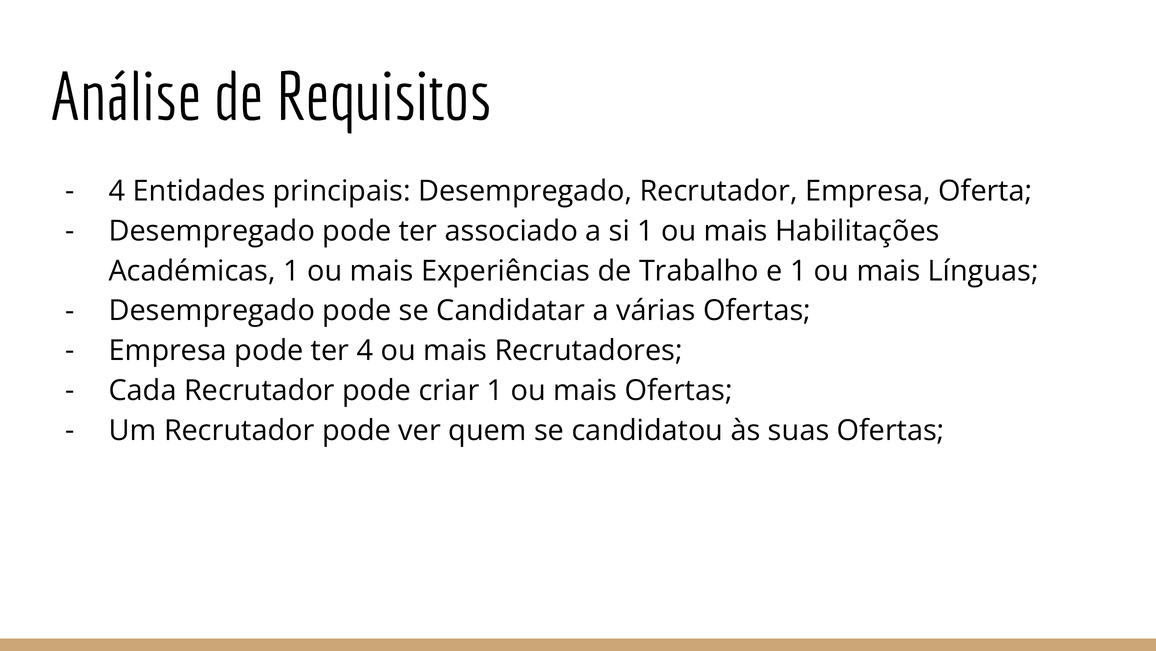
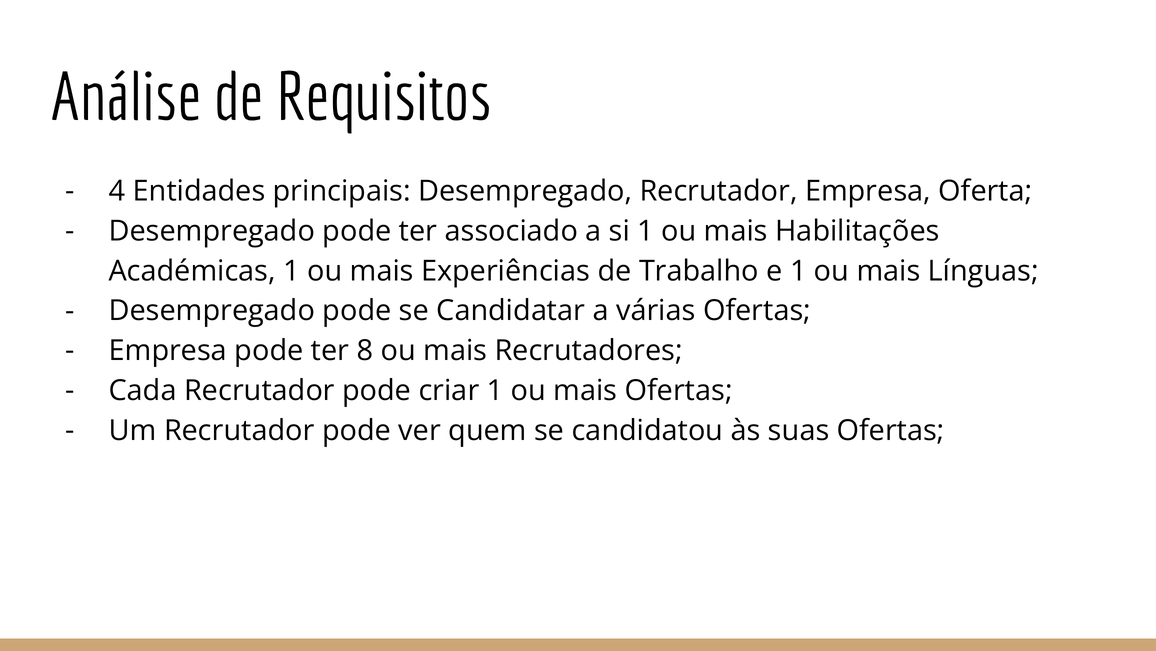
ter 4: 4 -> 8 (365, 350)
